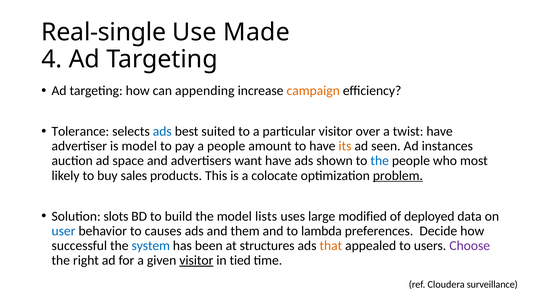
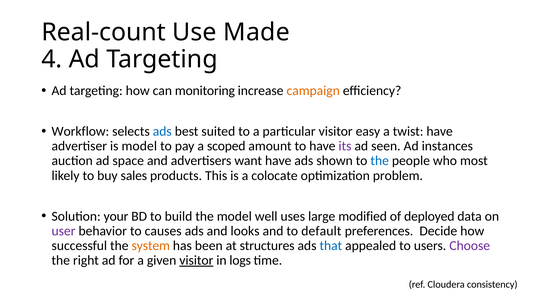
Real-single: Real-single -> Real-count (104, 32)
appending: appending -> monitoring (205, 91)
Tolerance: Tolerance -> Workflow (80, 131)
over: over -> easy (368, 131)
a people: people -> scoped (226, 146)
its colour: orange -> purple (345, 146)
problem underline: present -> none (398, 175)
slots: slots -> your (116, 216)
lists: lists -> well (266, 216)
user colour: blue -> purple (64, 230)
them: them -> looks (245, 230)
lambda: lambda -> default (321, 230)
system colour: blue -> orange (151, 245)
that colour: orange -> blue (331, 245)
tied: tied -> logs (240, 260)
surveillance: surveillance -> consistency (492, 284)
